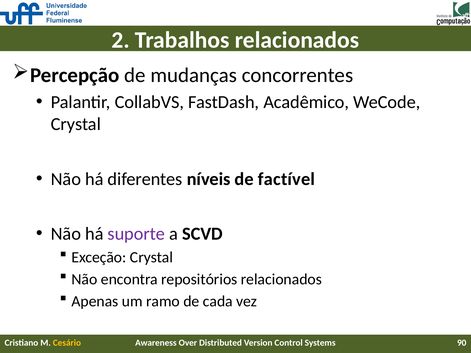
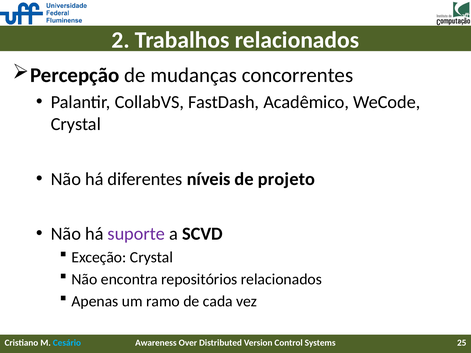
factível: factível -> projeto (286, 179)
Cesário colour: yellow -> light blue (67, 343)
90: 90 -> 25 (462, 343)
